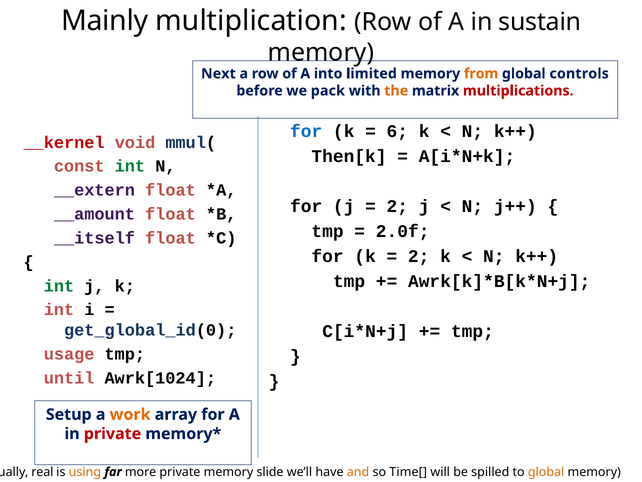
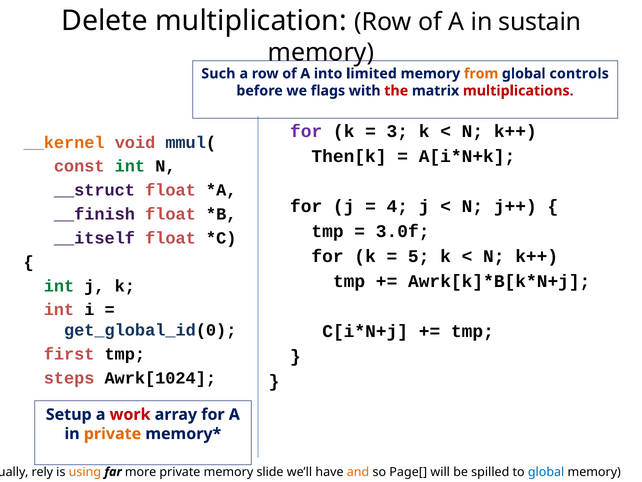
Mainly: Mainly -> Delete (105, 21)
Next: Next -> Such (218, 74)
pack: pack -> flags (328, 91)
the colour: orange -> red (396, 91)
for colour: blue -> purple (306, 131)
6: 6 -> 3 (397, 131)
__kernel colour: red -> orange (64, 142)
__extern: __extern -> __struct (94, 190)
2: 2 -> 4 (397, 206)
__amount: __amount -> __finish (94, 214)
2.0f: 2.0f -> 3.0f (403, 231)
2: 2 -> 5 (419, 256)
usage: usage -> first (69, 354)
until: until -> steps (69, 378)
work colour: orange -> red (130, 414)
private colour: red -> orange (112, 433)
real: real -> rely (42, 471)
Time[: Time[ -> Page[ (408, 471)
global colour: orange -> blue (546, 471)
